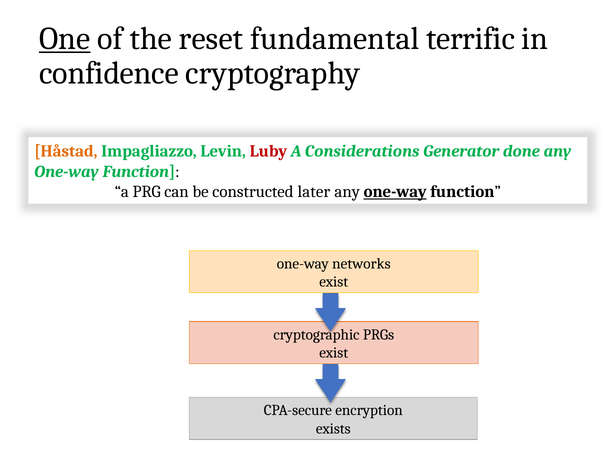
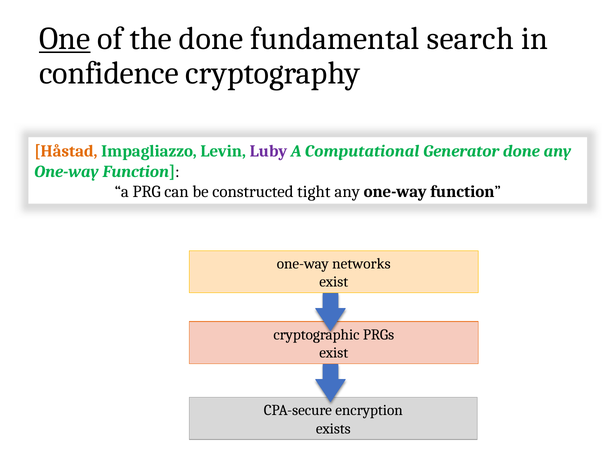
the reset: reset -> done (211, 39)
terrific: terrific -> search (470, 39)
Luby colour: red -> purple (268, 152)
Considerations: Considerations -> Computational (362, 152)
later: later -> tight (314, 192)
one-way underline: present -> none (395, 192)
